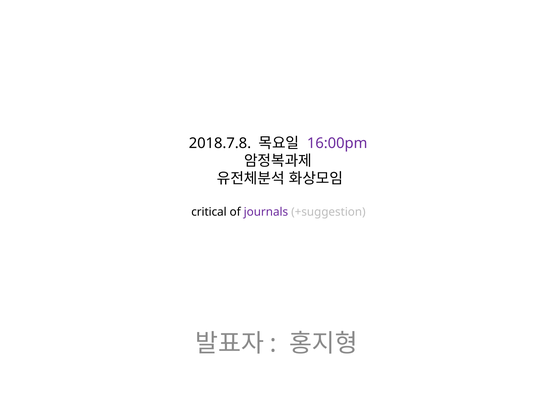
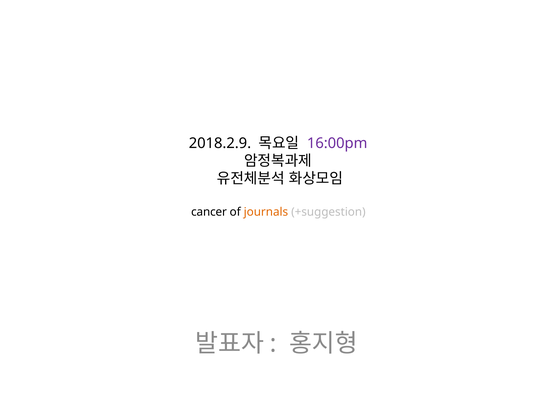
2018.7.8: 2018.7.8 -> 2018.2.9 (220, 143)
critical: critical -> cancer (209, 212)
journals colour: purple -> orange (266, 212)
